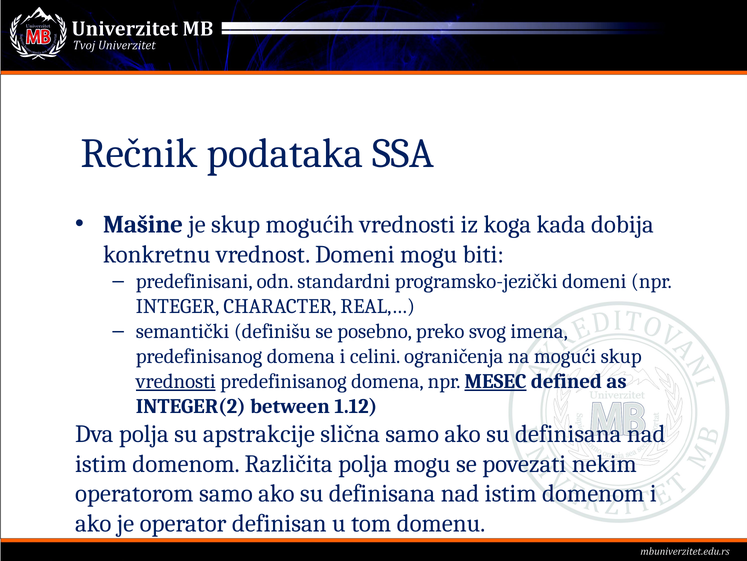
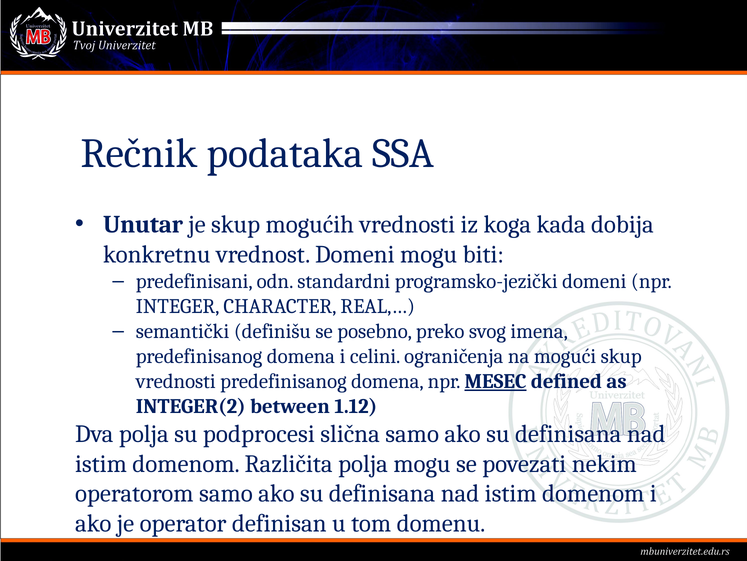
Mašine: Mašine -> Unutar (143, 224)
vrednosti underline: present -> none (176, 381)
apstrakcije: apstrakcije -> podprocesi (259, 433)
